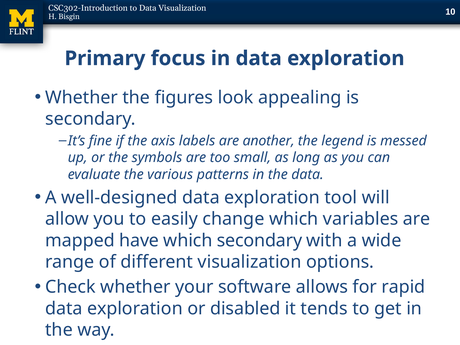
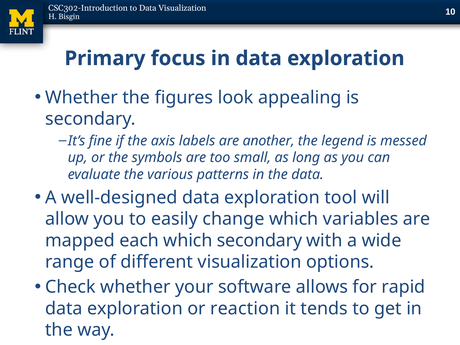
have: have -> each (139, 240)
disabled: disabled -> reaction (245, 309)
